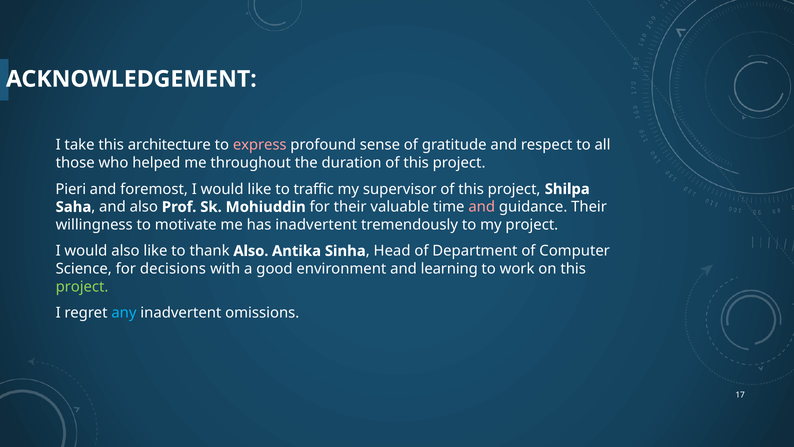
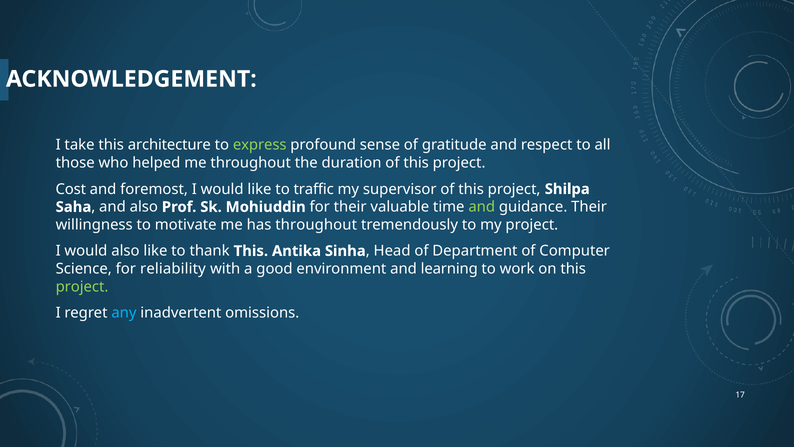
express colour: pink -> light green (260, 145)
Pieri: Pieri -> Cost (71, 189)
and colour: pink -> light green (482, 207)
has inadvertent: inadvertent -> throughout (316, 225)
thank Also: Also -> This (251, 251)
decisions: decisions -> reliability (173, 269)
